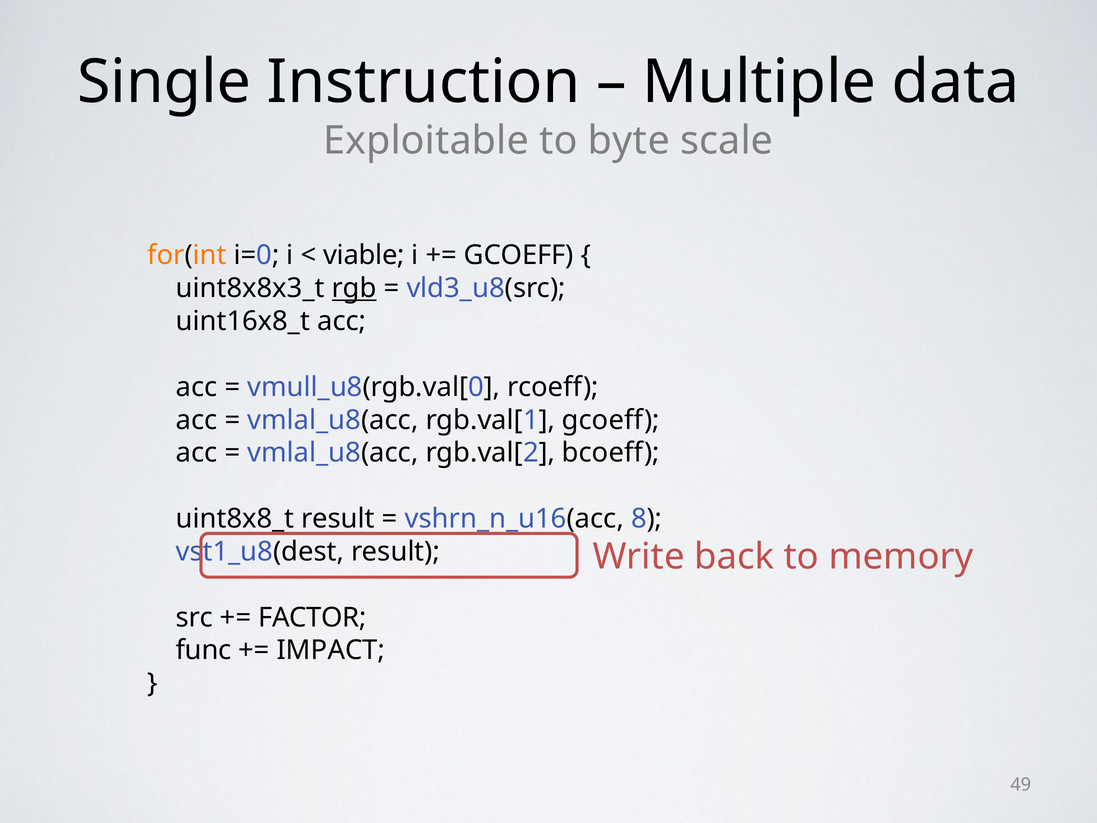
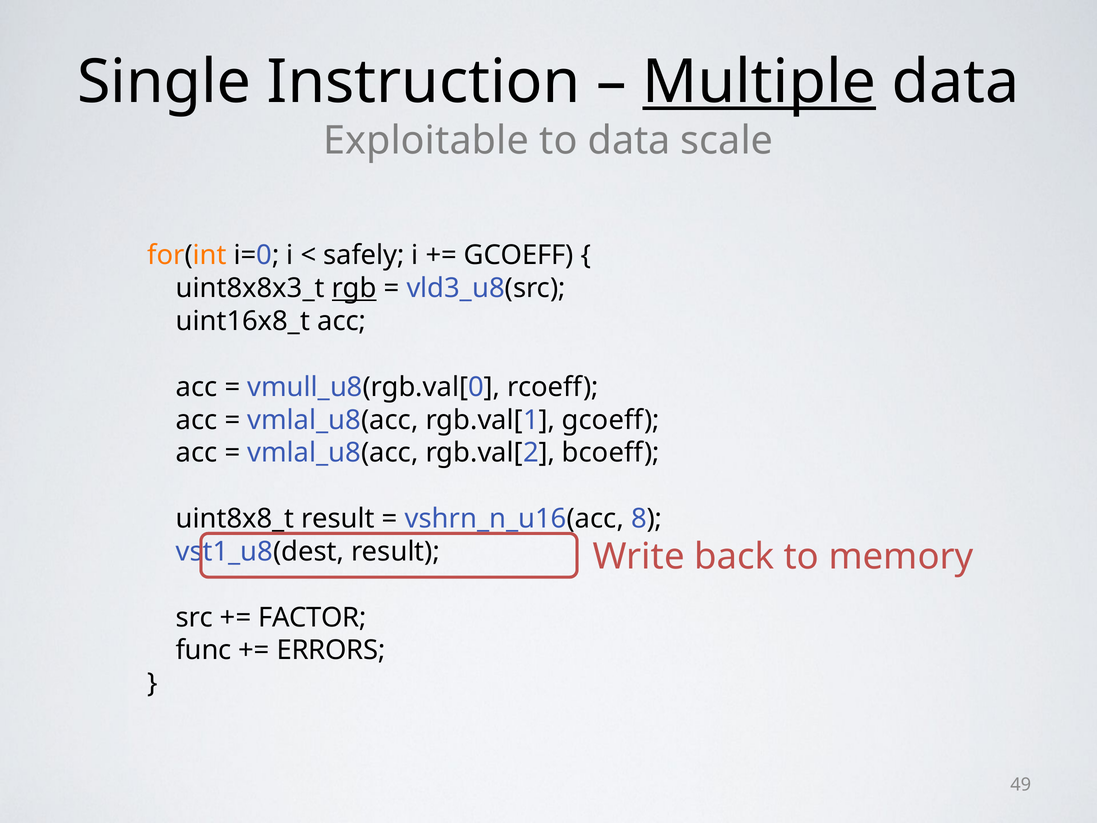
Multiple underline: none -> present (759, 82)
to byte: byte -> data (629, 141)
viable: viable -> safely (364, 255)
IMPACT: IMPACT -> ERRORS (331, 650)
